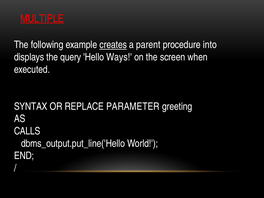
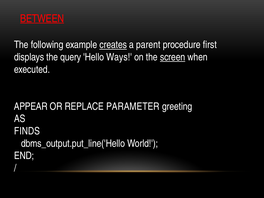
MULTIPLE: MULTIPLE -> BETWEEN (42, 19)
into: into -> first (210, 45)
screen underline: none -> present (173, 57)
SYNTAX: SYNTAX -> APPEAR (31, 106)
CALLS: CALLS -> FINDS (27, 131)
